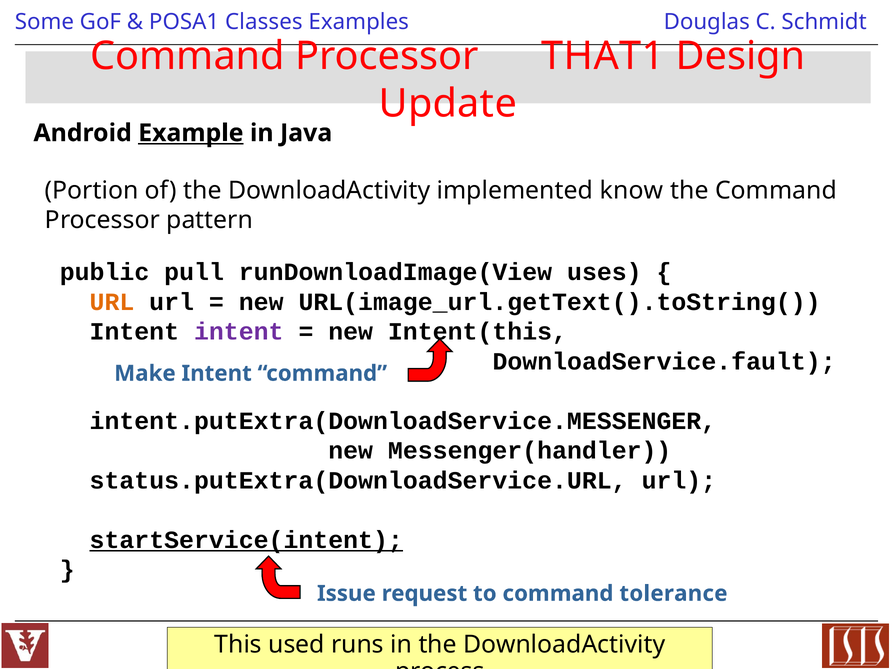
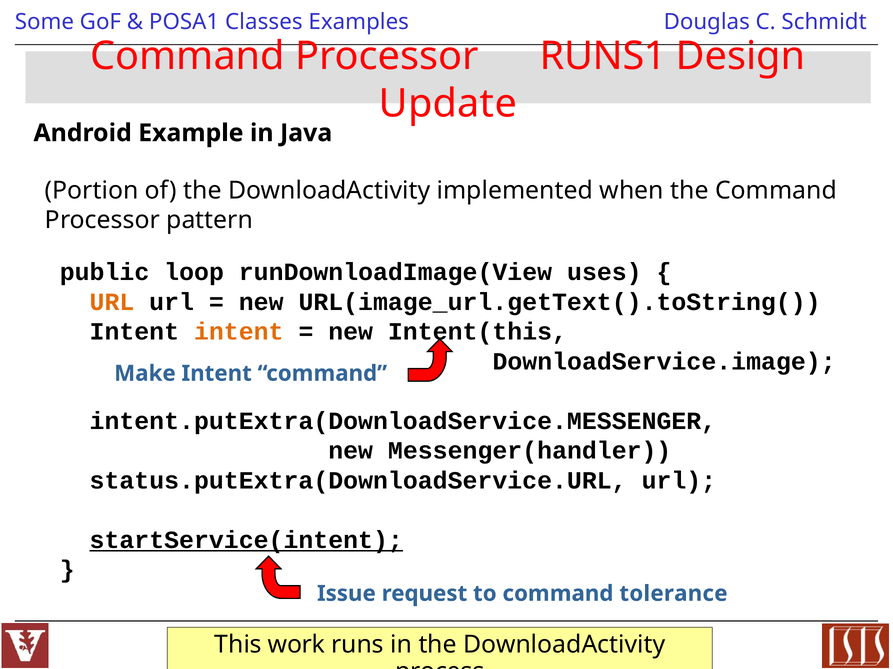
THAT1: THAT1 -> RUNS1 (603, 56)
Example underline: present -> none (191, 133)
know: know -> when (632, 191)
pull: pull -> loop (194, 273)
intent colour: purple -> orange (239, 332)
DownloadService.fault: DownloadService.fault -> DownloadService.image (664, 362)
used: used -> work (296, 645)
